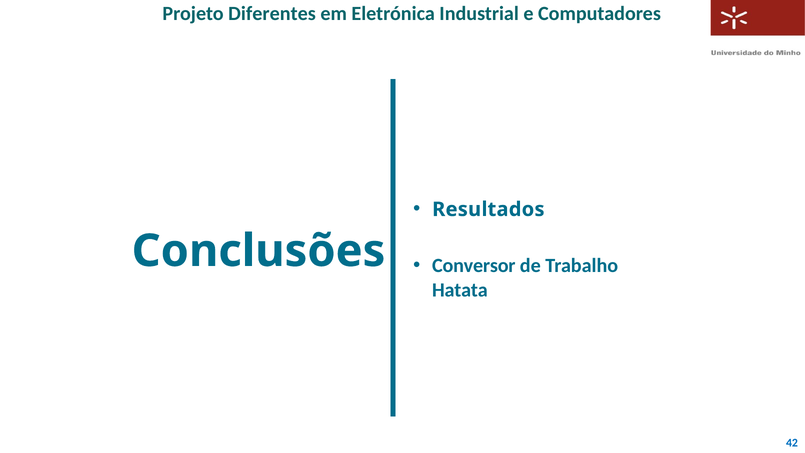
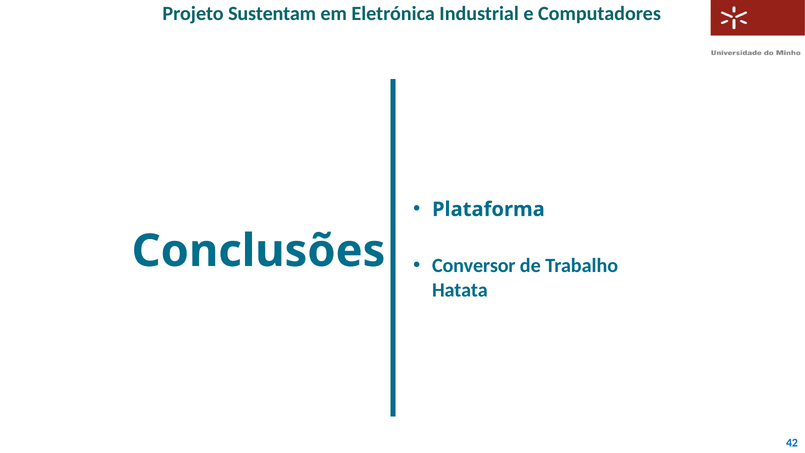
Diferentes: Diferentes -> Sustentam (272, 14)
Resultados: Resultados -> Plataforma (488, 209)
